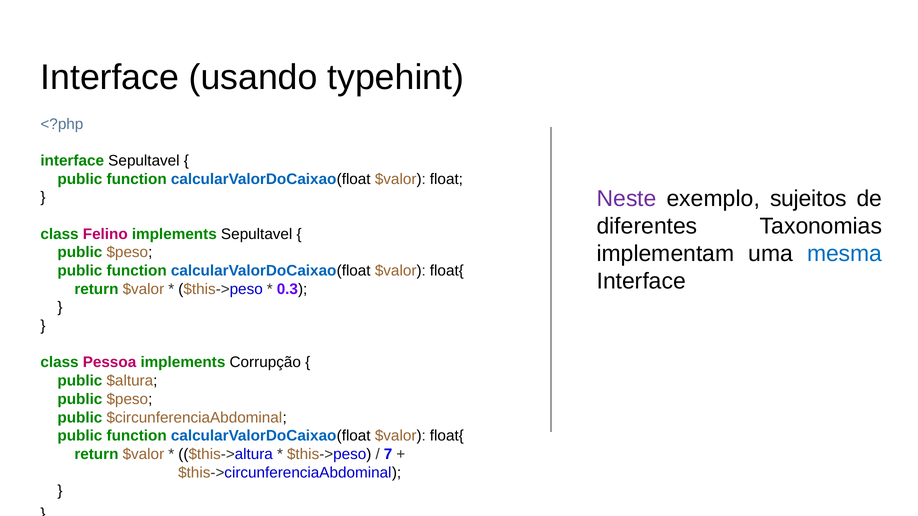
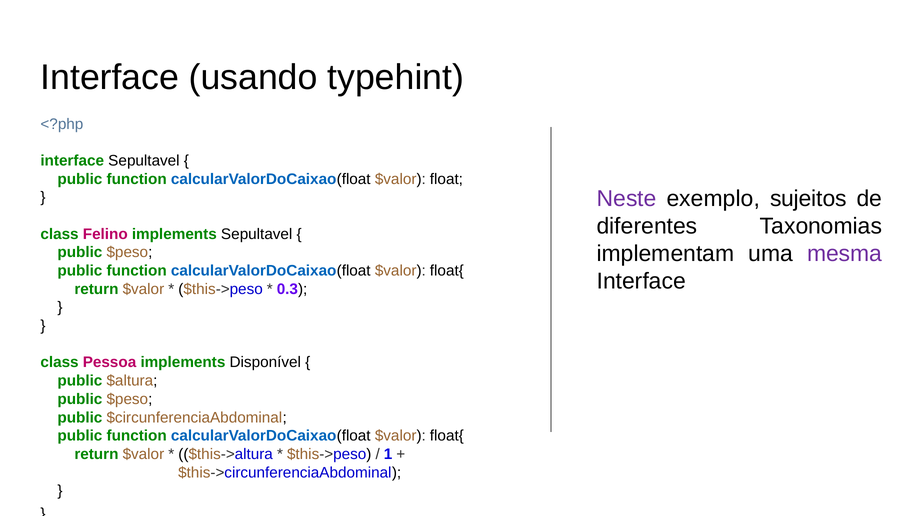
mesma colour: blue -> purple (845, 254)
Corrupção: Corrupção -> Disponível (265, 363)
7: 7 -> 1 (388, 455)
